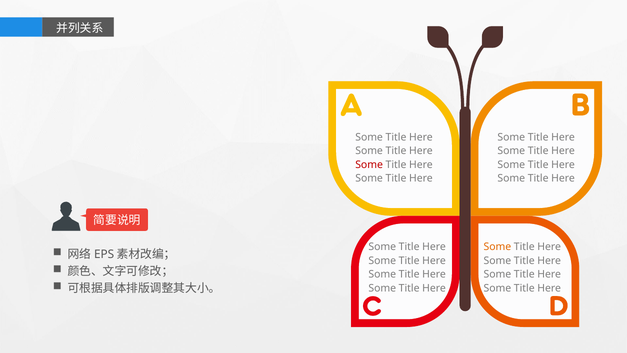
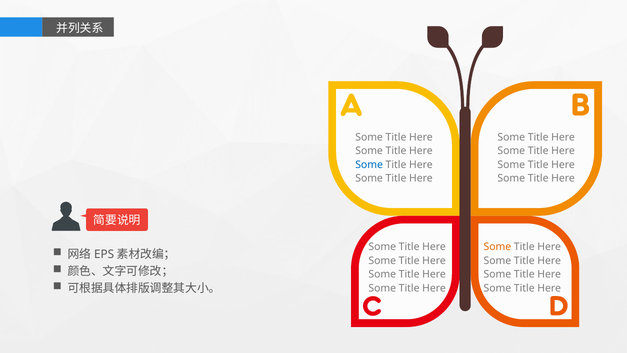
Some colour: red -> blue (369, 165)
